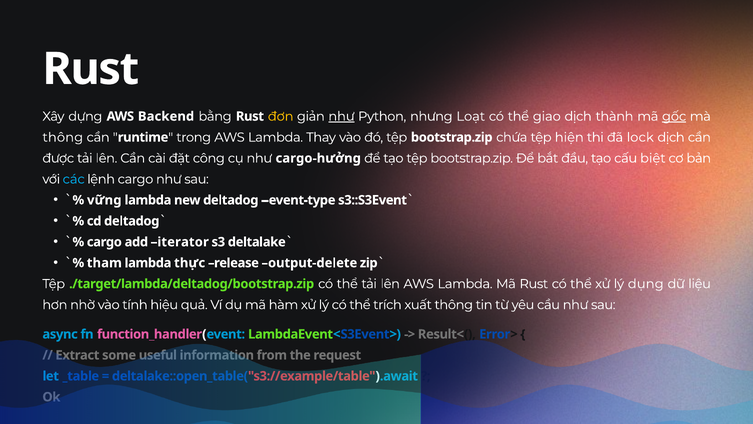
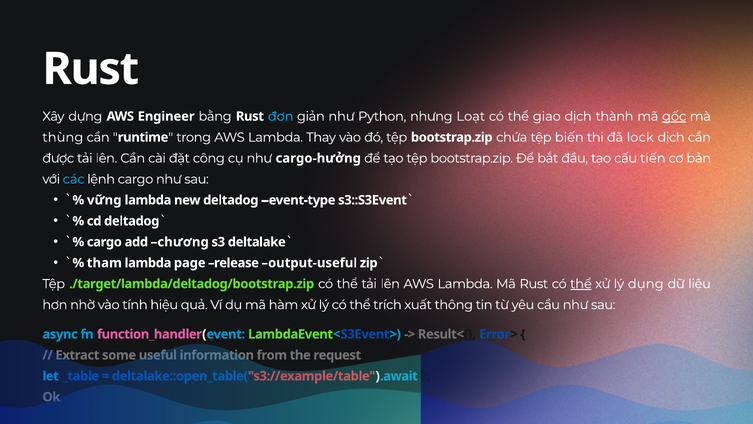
Backend: Backend -> Engineer (166, 116)
đơn colour: yellow -> light blue (281, 116)
như underline: present -> none (342, 116)
thông: thông -> thùng (63, 137)
hiện: hiện -> biến (569, 137)
biệt: biệt -> tiến (653, 158)
iterator: iterator -> chương (180, 242)
thực: thực -> page (190, 263)
output-delete: output-delete -> output-useful (309, 263)
thể underline: none -> present (581, 284)
